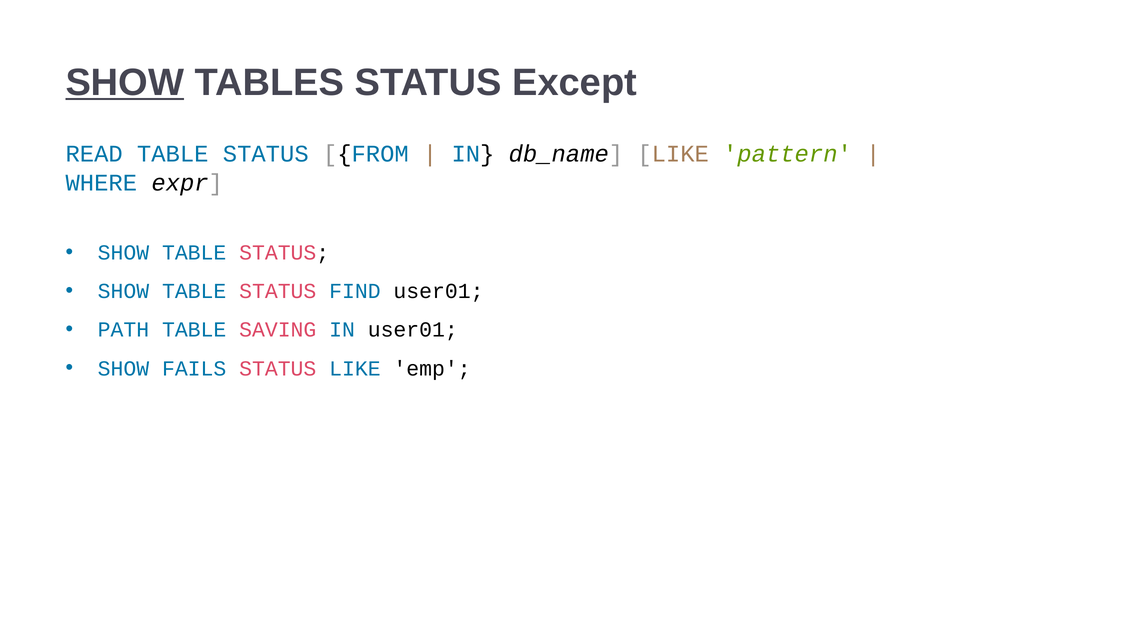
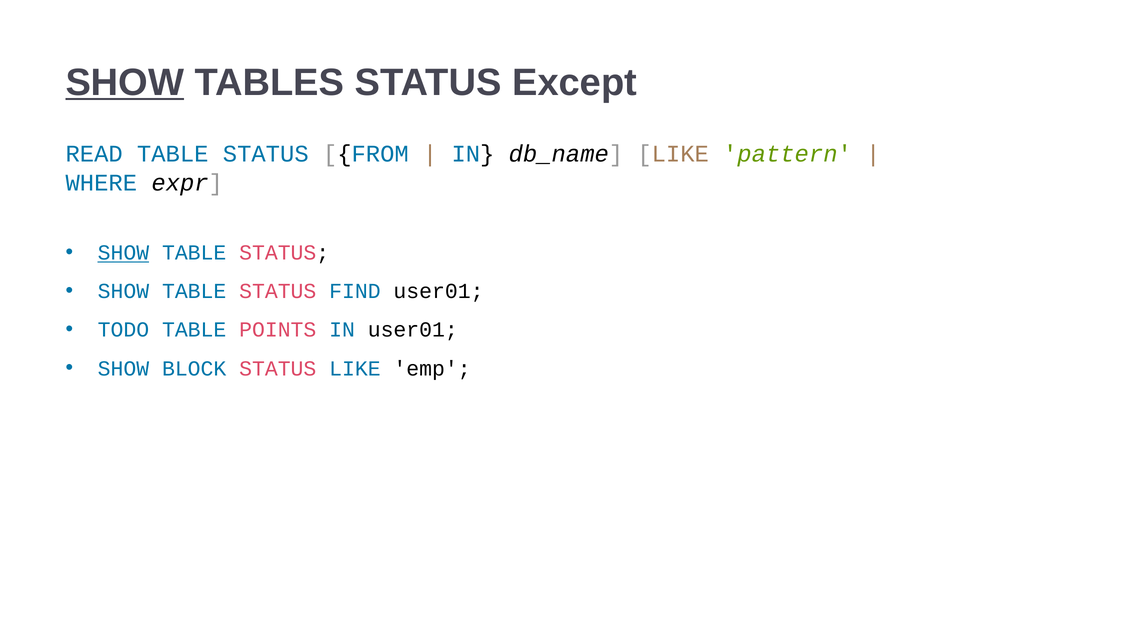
SHOW underline: none -> present (123, 253)
PATH: PATH -> TODO (123, 330)
SAVING: SAVING -> POINTS (278, 330)
FAILS: FAILS -> BLOCK (194, 368)
